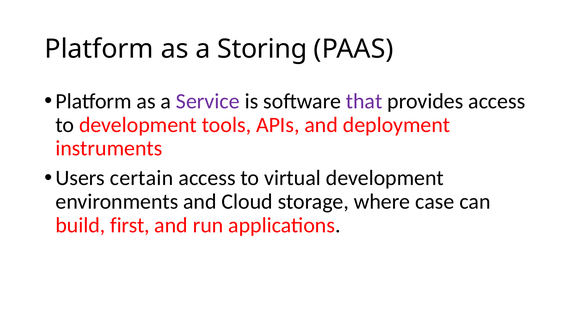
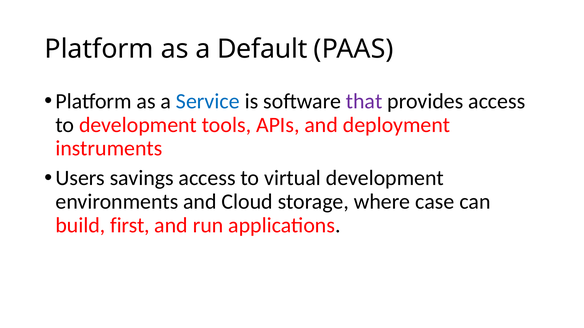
Storing: Storing -> Default (262, 49)
Service colour: purple -> blue (208, 101)
certain: certain -> savings (142, 178)
